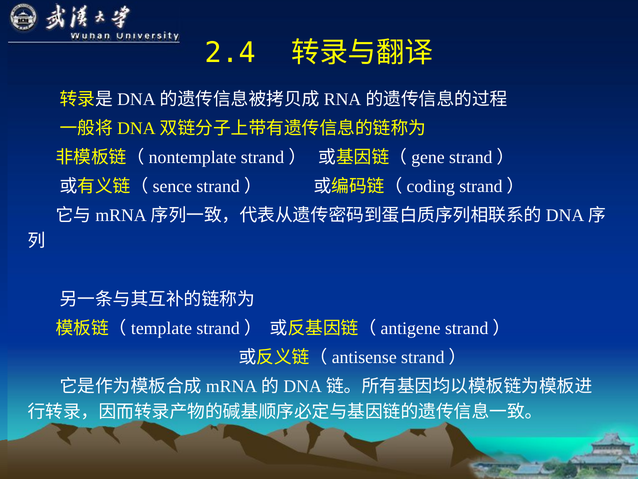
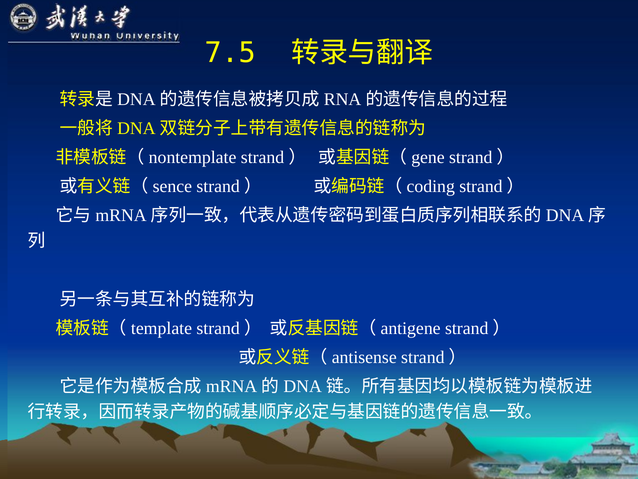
2.4: 2.4 -> 7.5 (230, 53)
